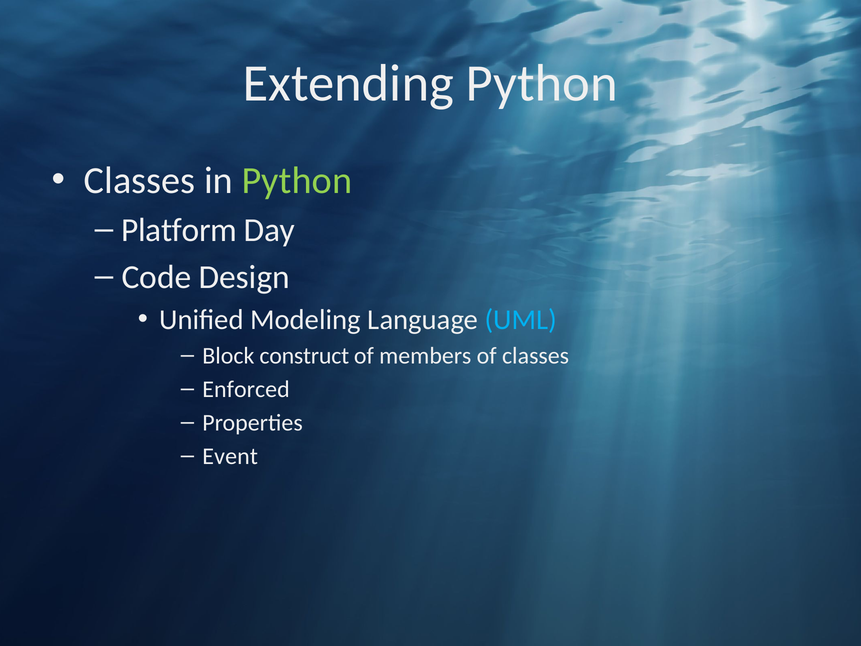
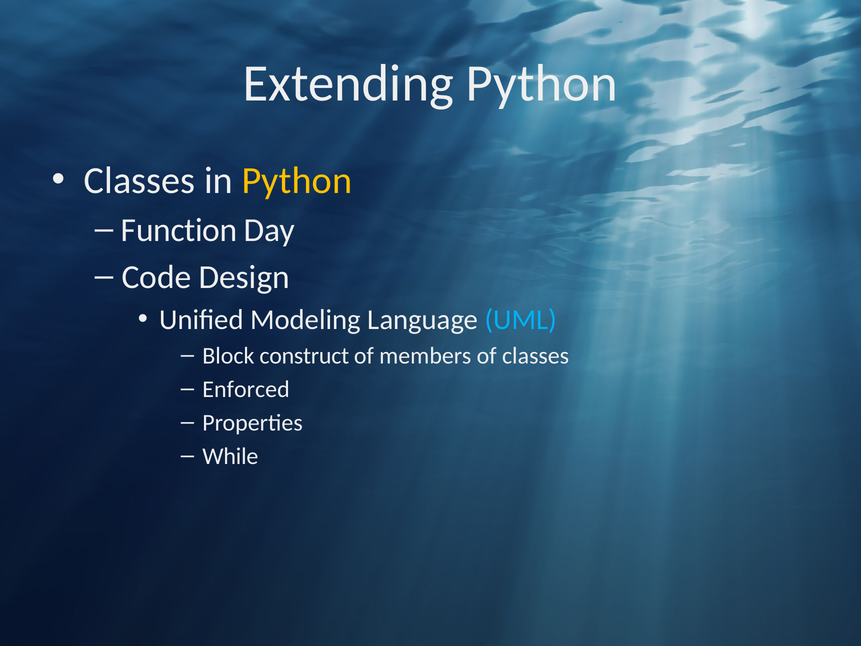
Python colour: light green -> yellow (297, 181)
Platform: Platform -> Function (179, 230)
Event: Event -> While (230, 456)
